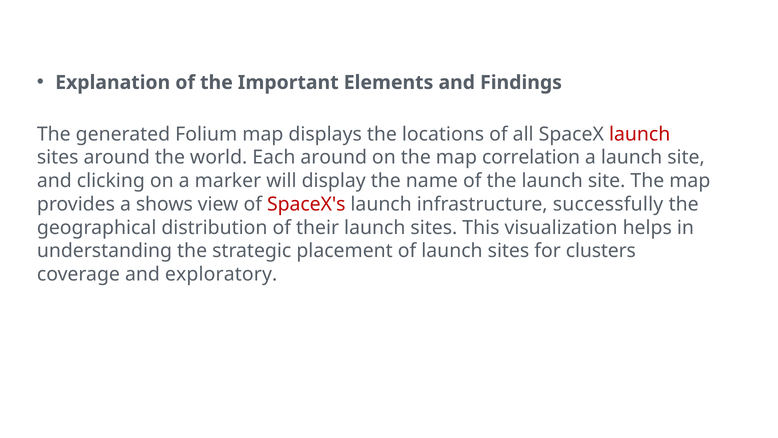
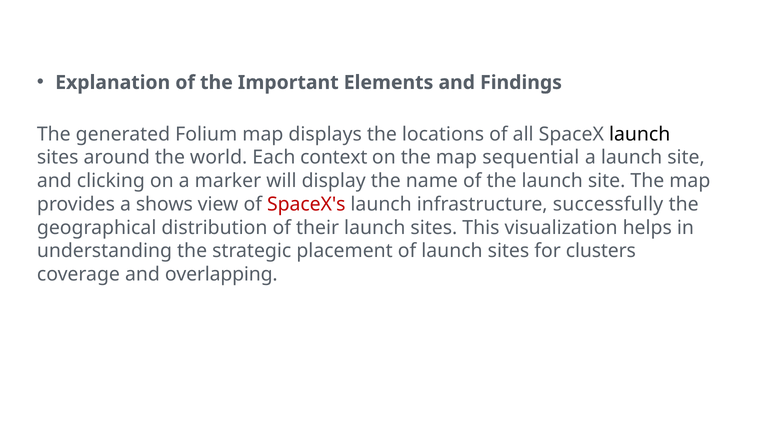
launch colour: red -> black (640, 134)
Each around: around -> context (334, 157)
correlation: correlation -> sequential (531, 157)
exploratory: exploratory -> overlapping (221, 274)
